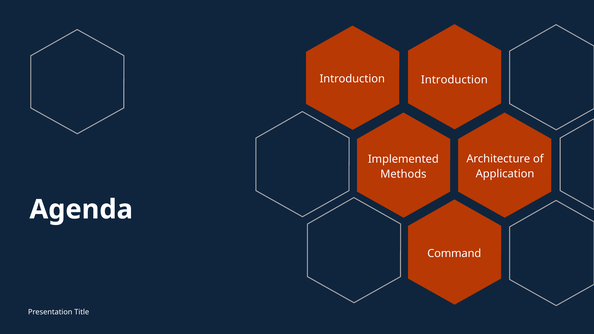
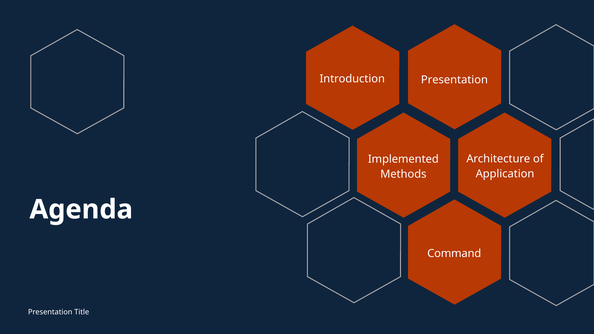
Introduction Introduction: Introduction -> Presentation (454, 80)
